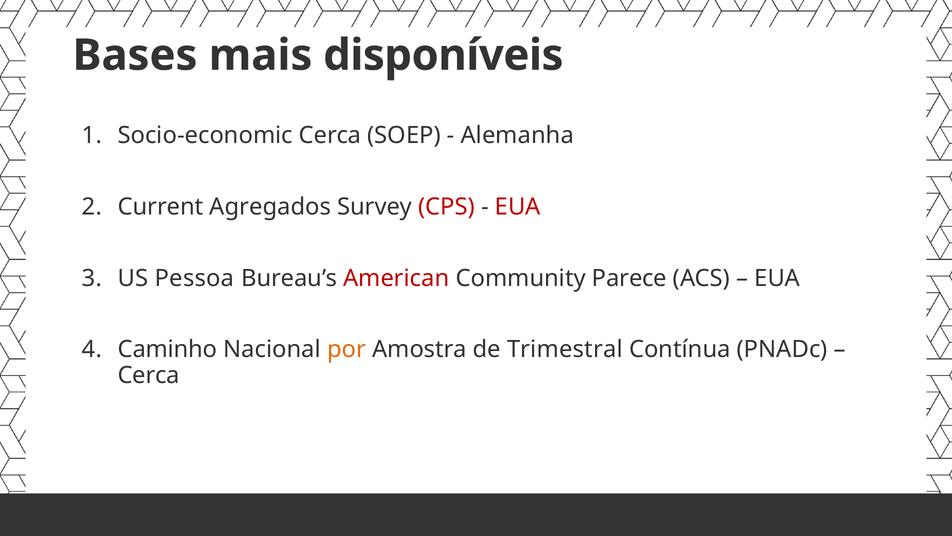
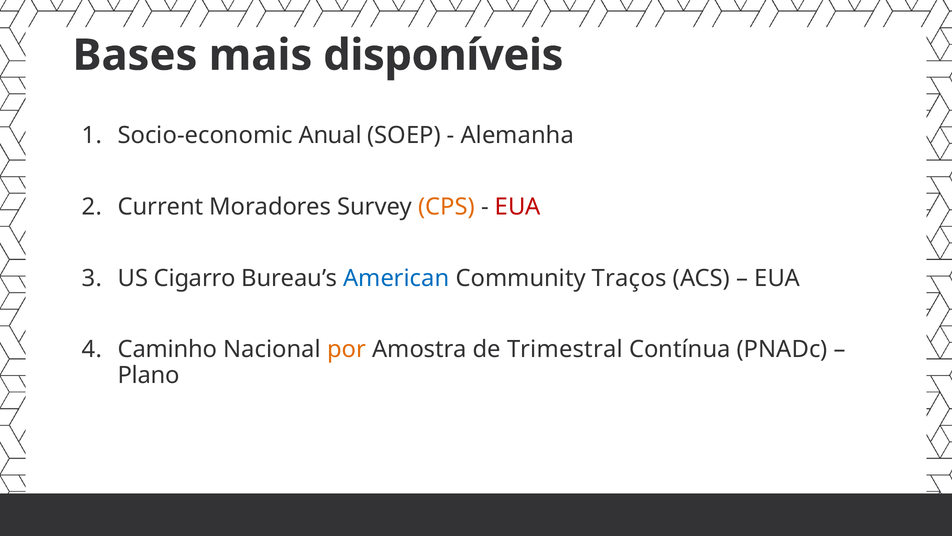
Socio-economic Cerca: Cerca -> Anual (330, 135)
Agregados: Agregados -> Moradores (270, 207)
CPS colour: red -> orange (446, 207)
Pessoa: Pessoa -> Cigarro (195, 278)
American colour: red -> blue (396, 278)
Parece: Parece -> Traços (629, 278)
Cerca: Cerca -> Plano (149, 375)
